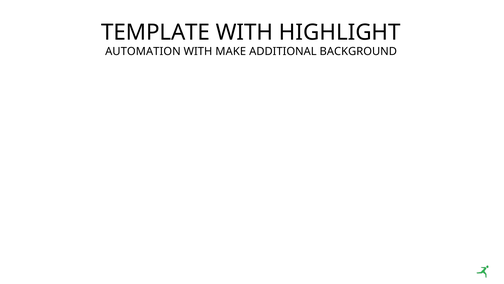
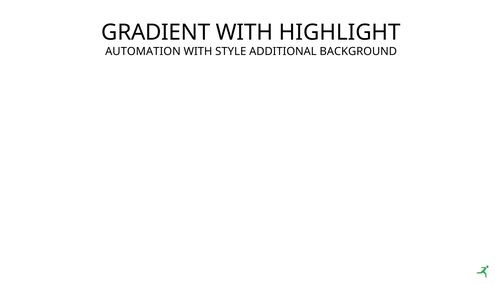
TEMPLATE: TEMPLATE -> GRADIENT (156, 32)
MAKE: MAKE -> STYLE (231, 51)
